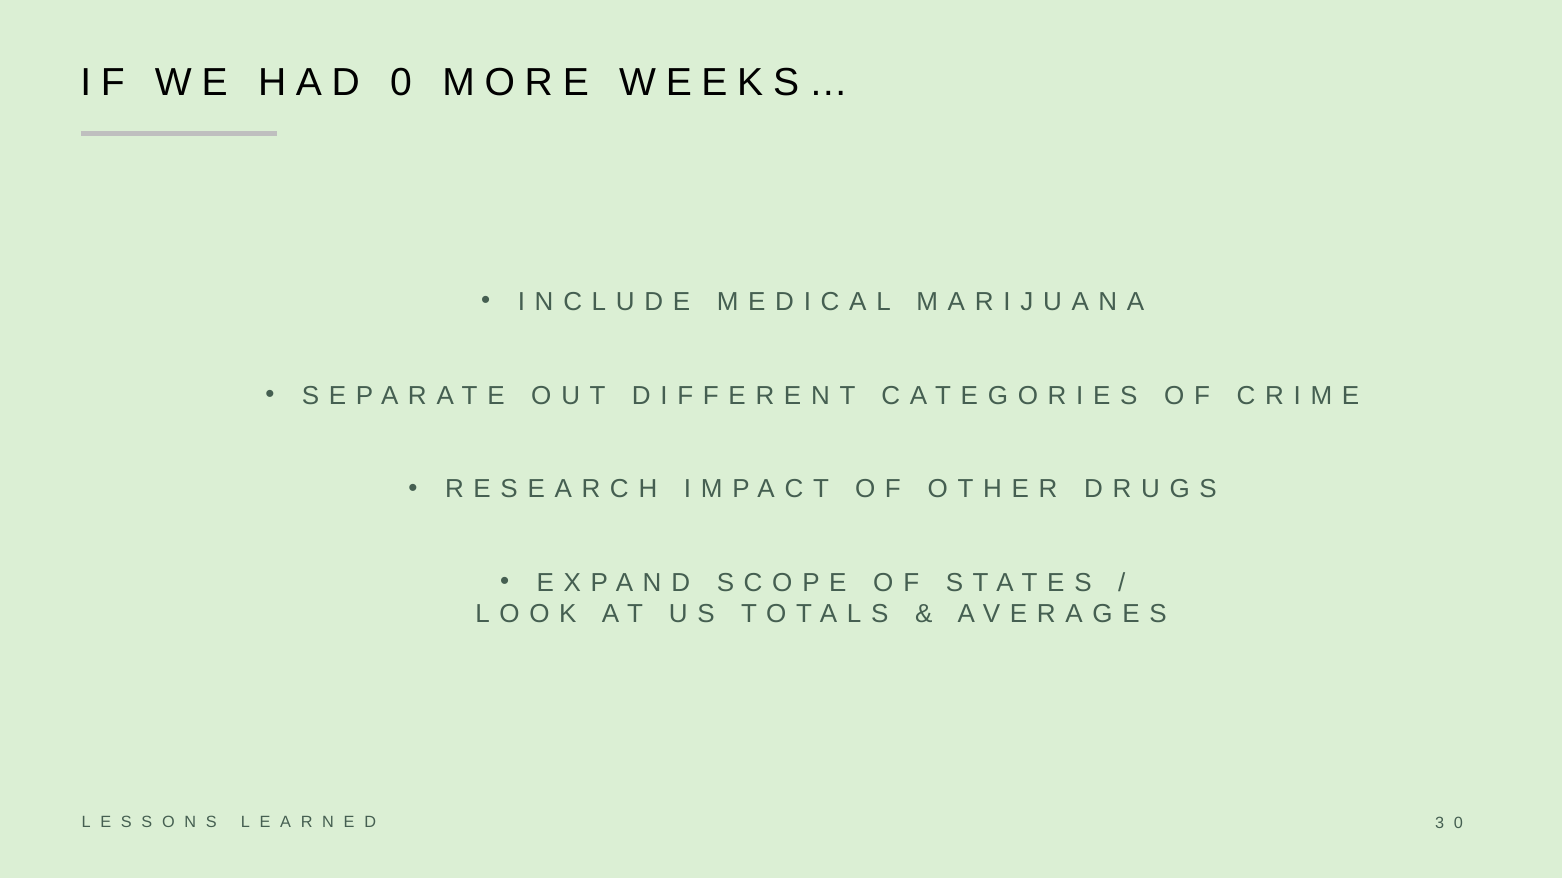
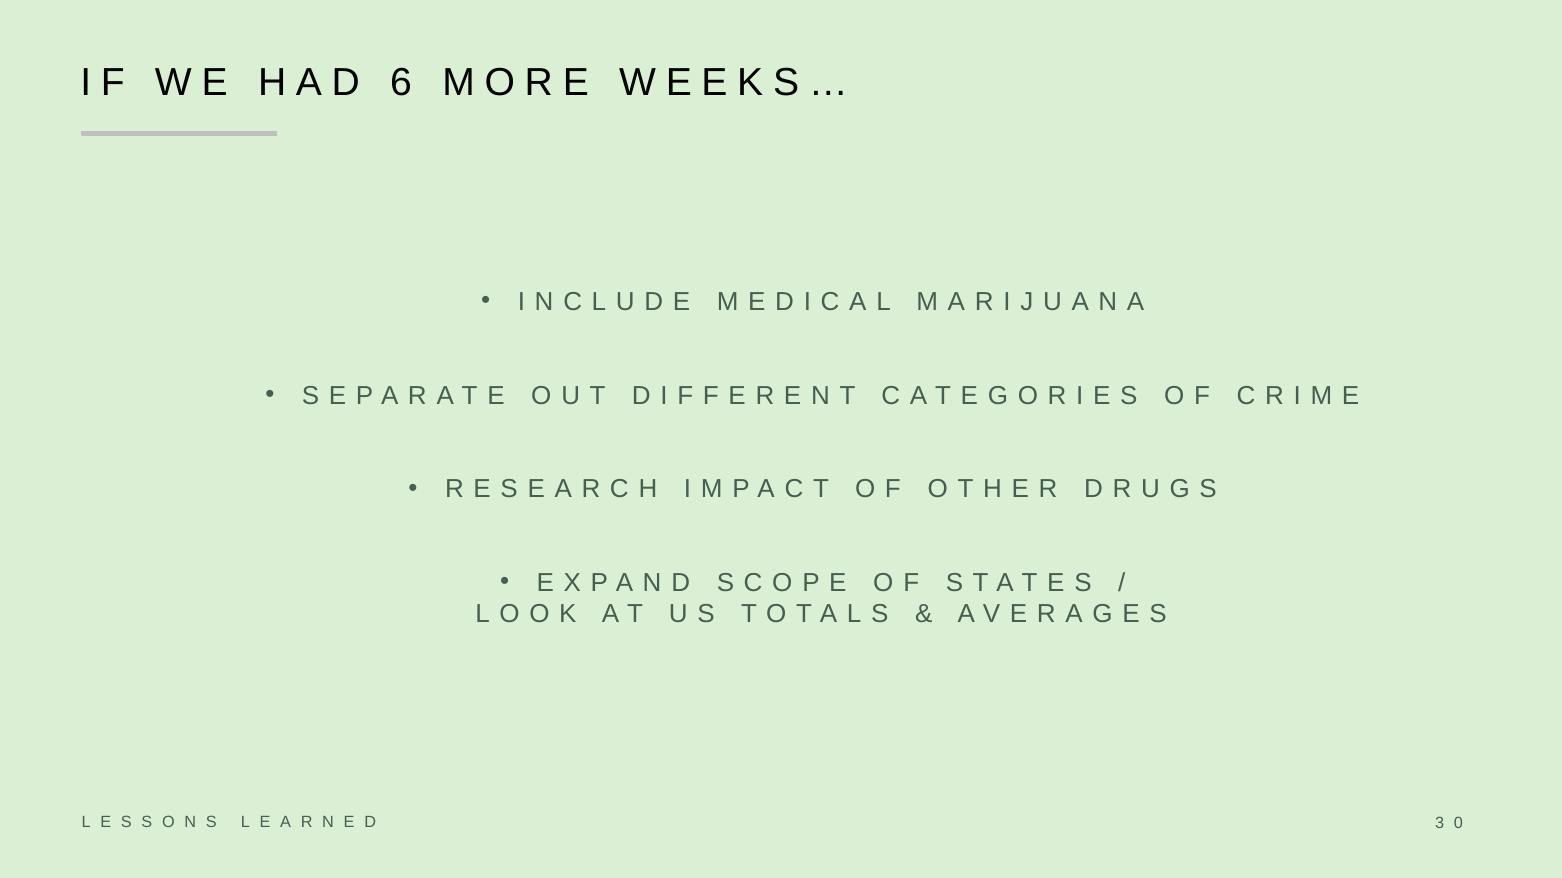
HAD 0: 0 -> 6 (401, 83)
